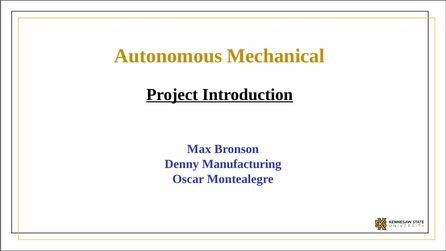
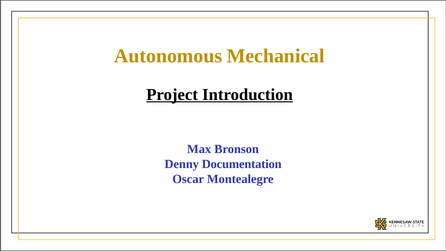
Manufacturing: Manufacturing -> Documentation (242, 164)
